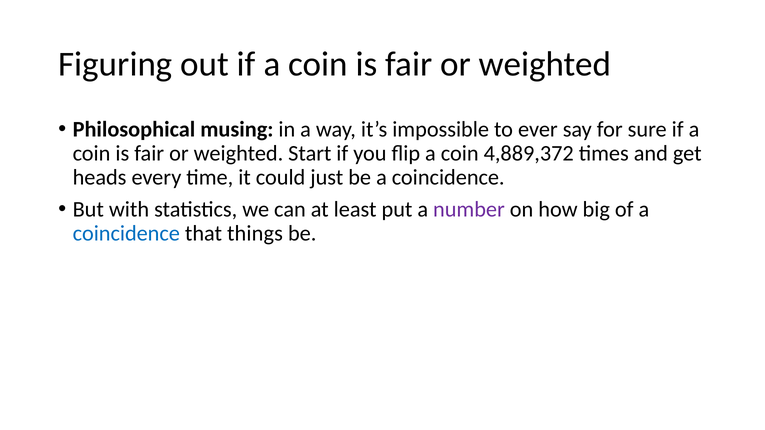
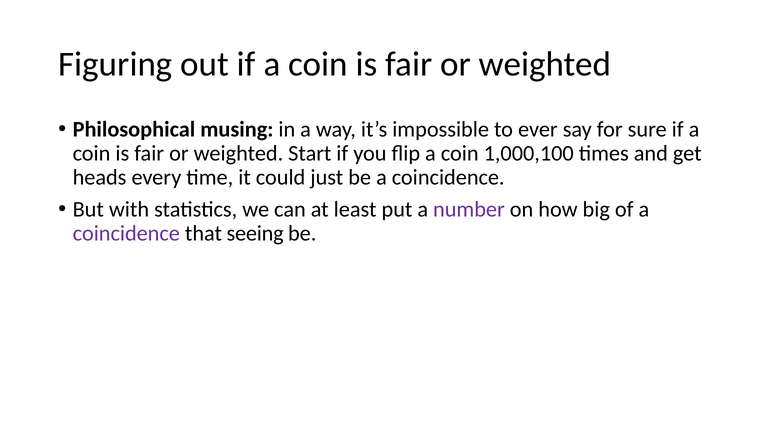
4,889,372: 4,889,372 -> 1,000,100 (529, 153)
coincidence colour: blue -> purple (126, 234)
things: things -> seeing (255, 234)
